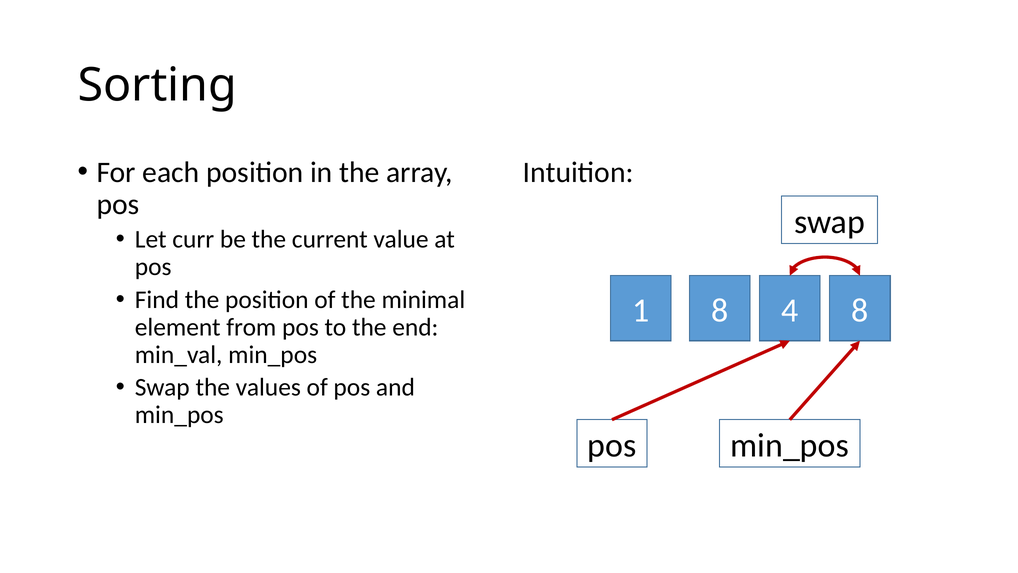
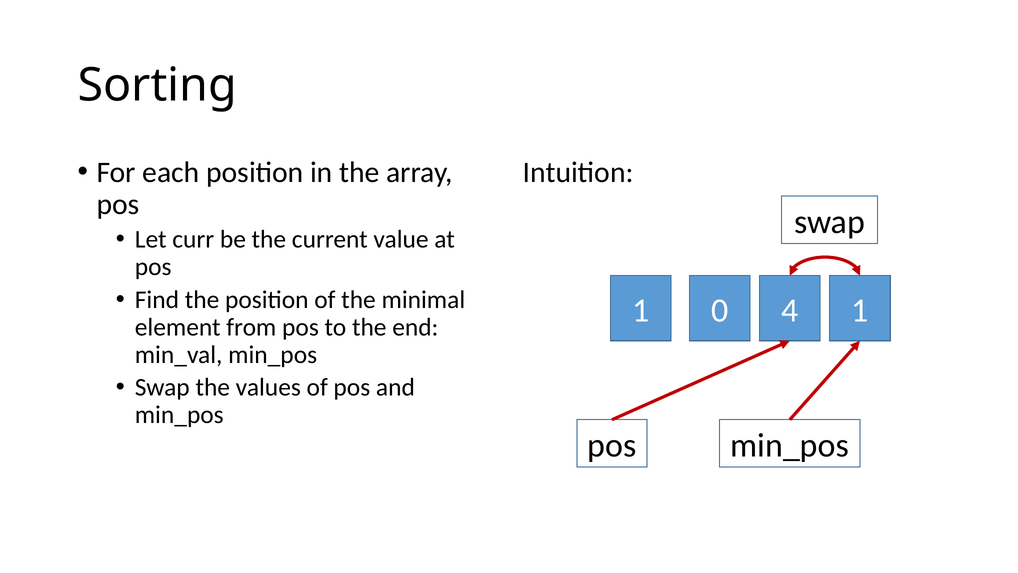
1 8: 8 -> 0 (720, 310)
4 8: 8 -> 1 (860, 310)
